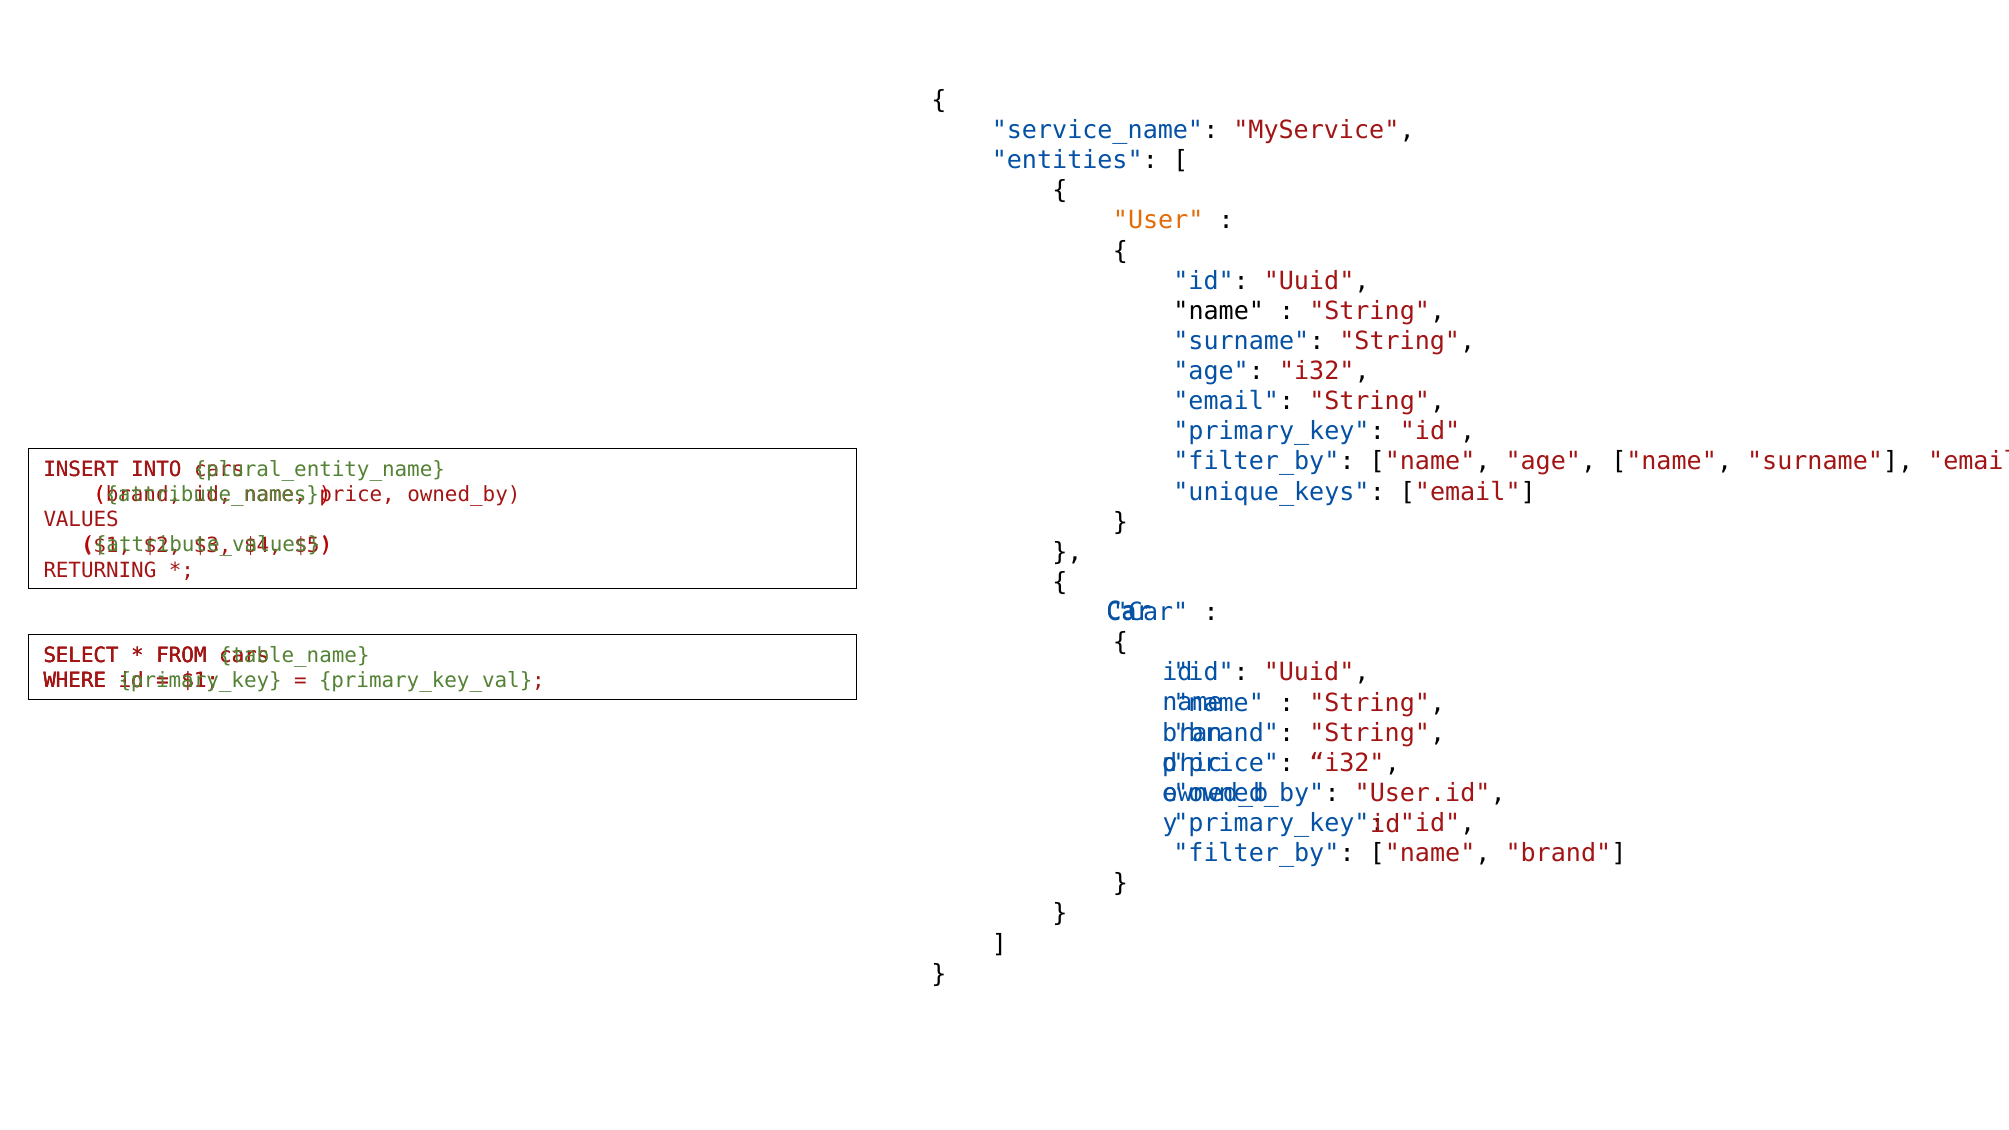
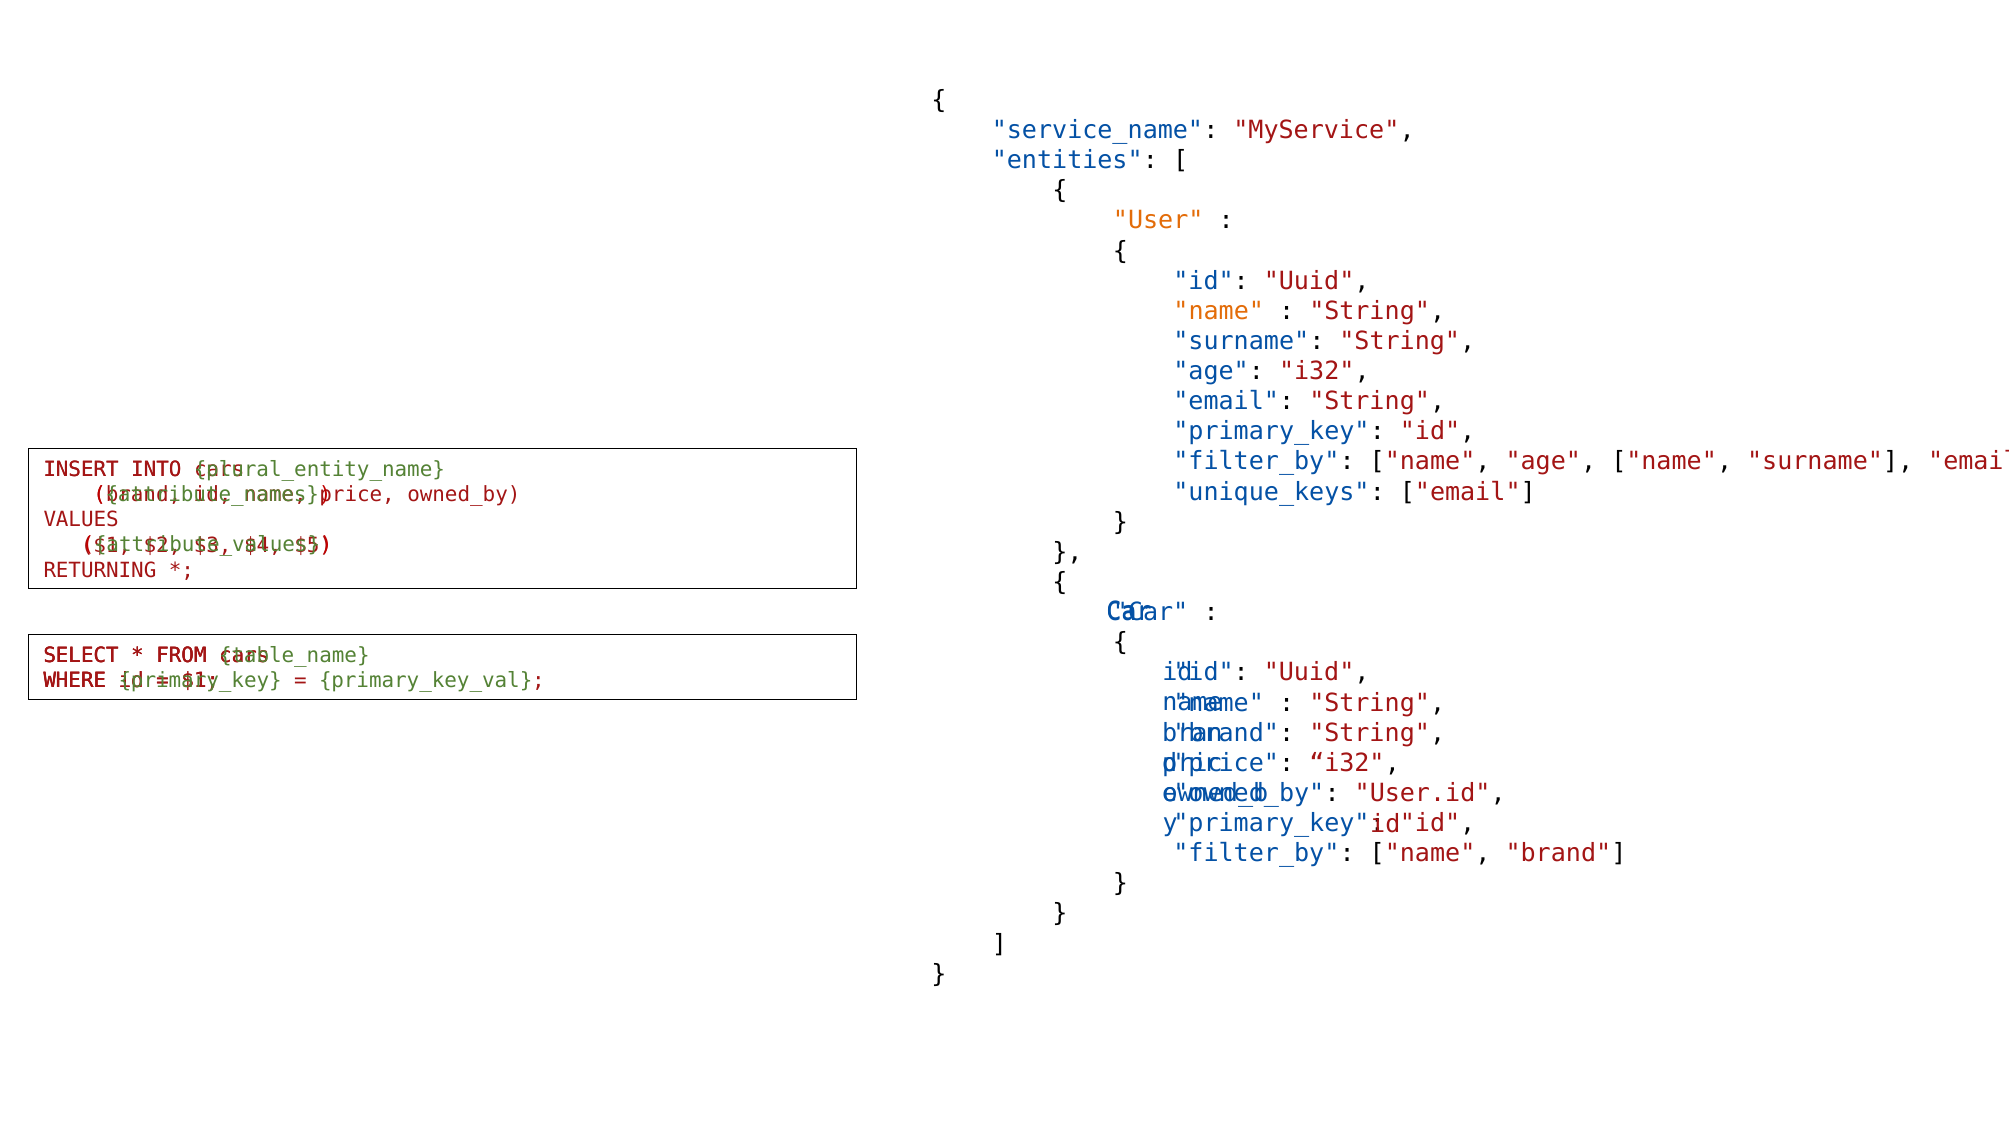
name colour: black -> orange (1219, 311)
